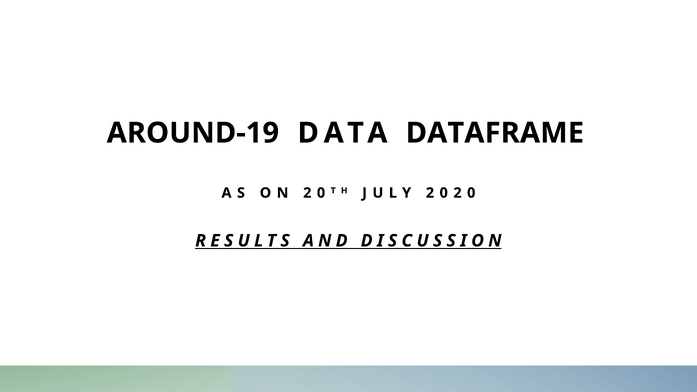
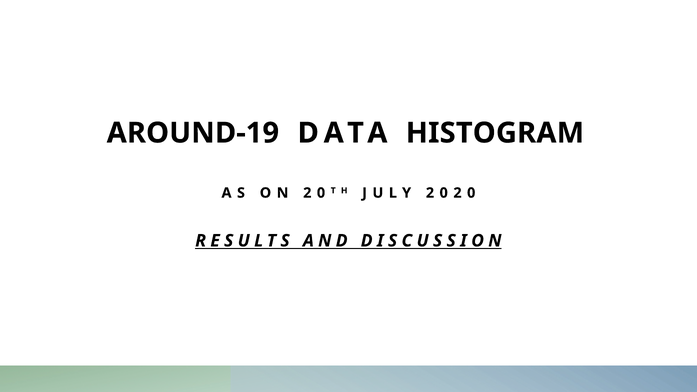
DATAFRAME: DATAFRAME -> HISTOGRAM (495, 133)
